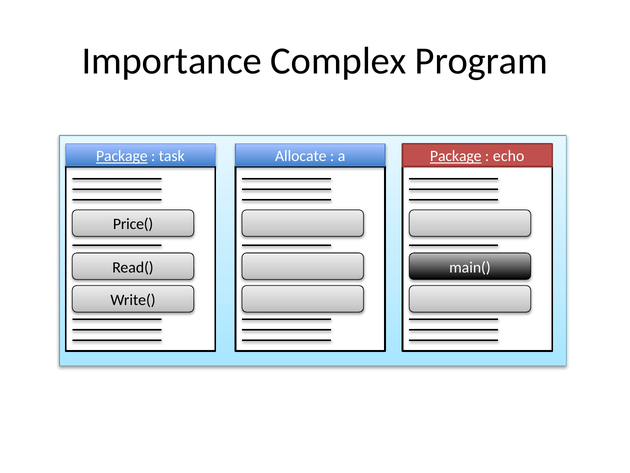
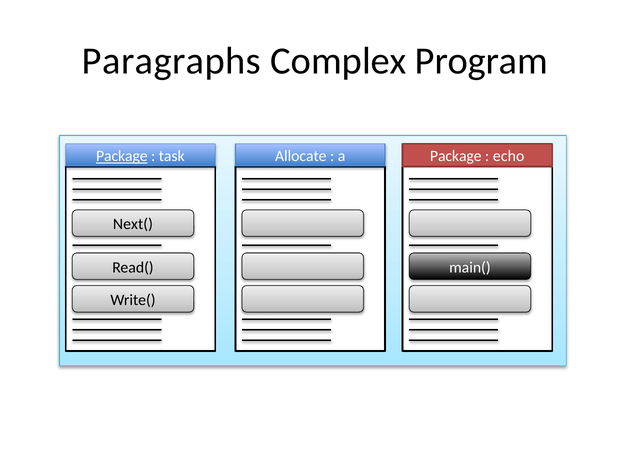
Importance: Importance -> Paragraphs (171, 61)
Package underline: present -> none (456, 156)
Price(: Price( -> Next( (133, 224)
